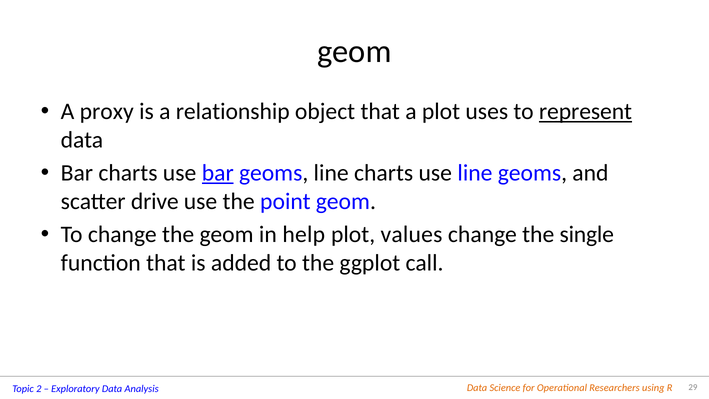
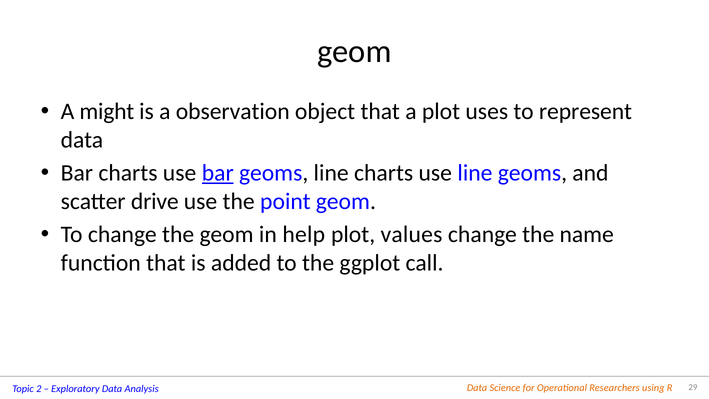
proxy: proxy -> might (107, 112)
relationship: relationship -> observation (233, 112)
represent underline: present -> none (585, 112)
single: single -> name (587, 234)
